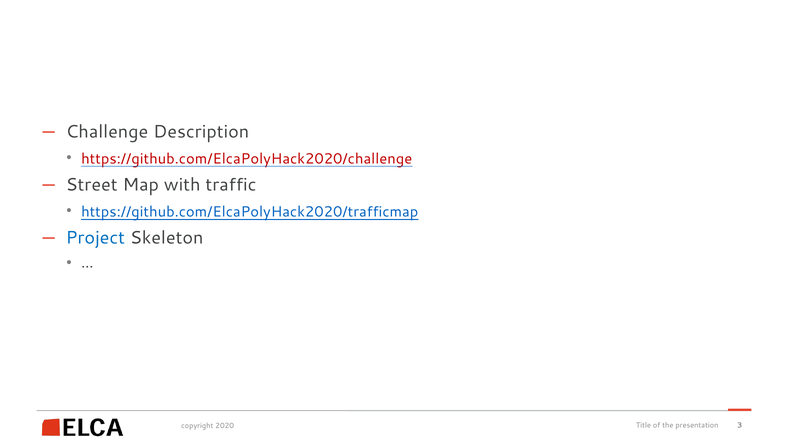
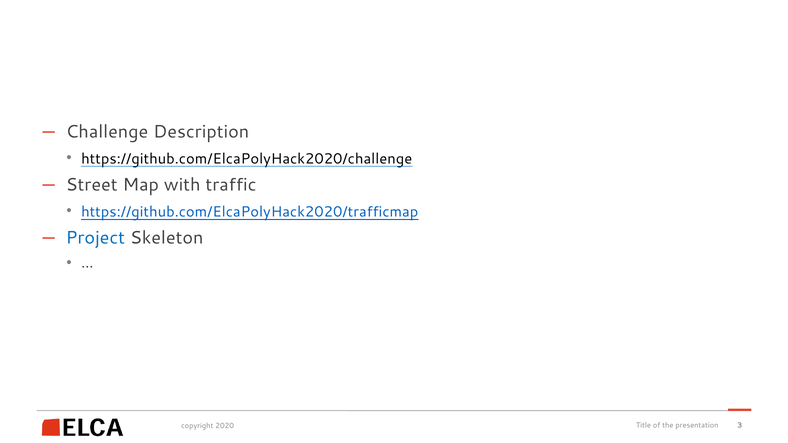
https://github.com/ElcaPolyHack2020/challenge colour: red -> black (247, 159)
